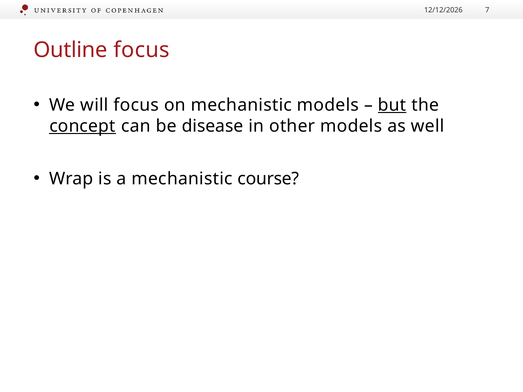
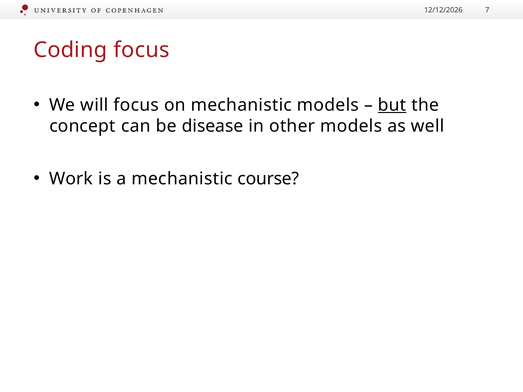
Outline: Outline -> Coding (70, 50)
concept underline: present -> none (82, 126)
Wrap: Wrap -> Work (71, 179)
